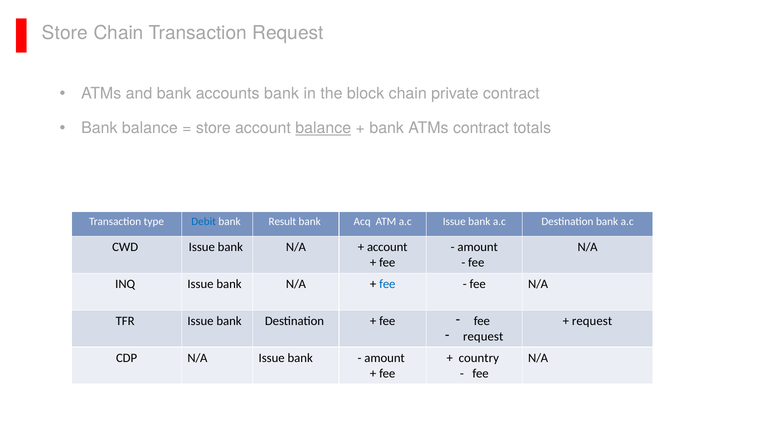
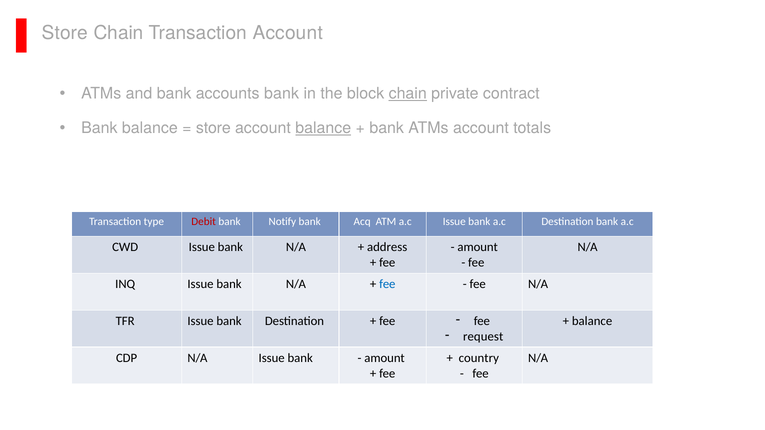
Transaction Request: Request -> Account (288, 33)
chain underline: none -> present (408, 94)
ATMs contract: contract -> account (481, 128)
Debit colour: blue -> red (204, 222)
Result: Result -> Notify (282, 222)
account: account -> address (387, 247)
request: request -> balance (592, 321)
